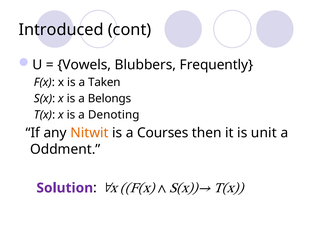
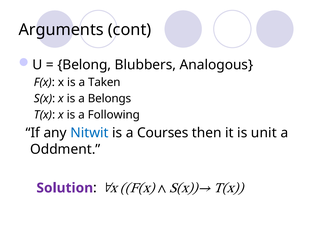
Introduced: Introduced -> Arguments (61, 30)
Vowels: Vowels -> Belong (84, 65)
Frequently: Frequently -> Analogous (216, 65)
Denoting: Denoting -> Following (114, 115)
Nitwit colour: orange -> blue (89, 133)
